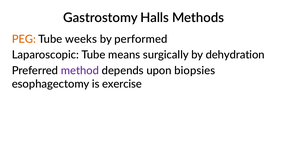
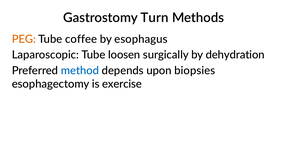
Halls: Halls -> Turn (154, 18)
weeks: weeks -> coffee (81, 39)
performed: performed -> esophagus (141, 39)
means: means -> loosen (124, 55)
method colour: purple -> blue (80, 71)
